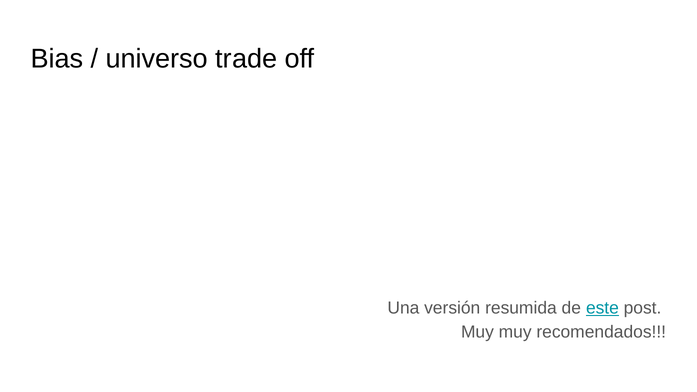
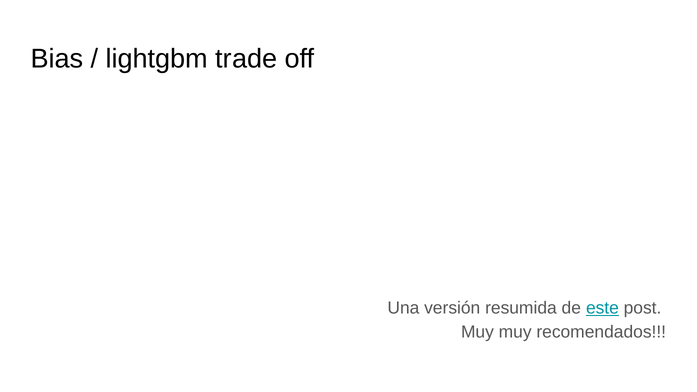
universo: universo -> lightgbm (157, 59)
